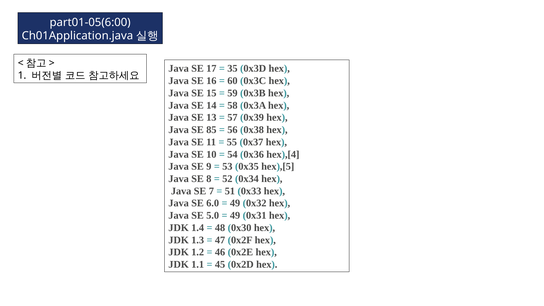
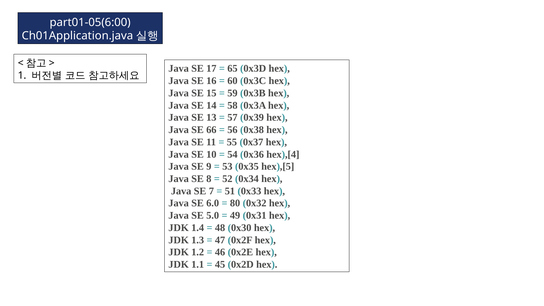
35: 35 -> 65 (232, 69)
85: 85 -> 66 (211, 130)
49: 49 -> 80 (235, 203)
